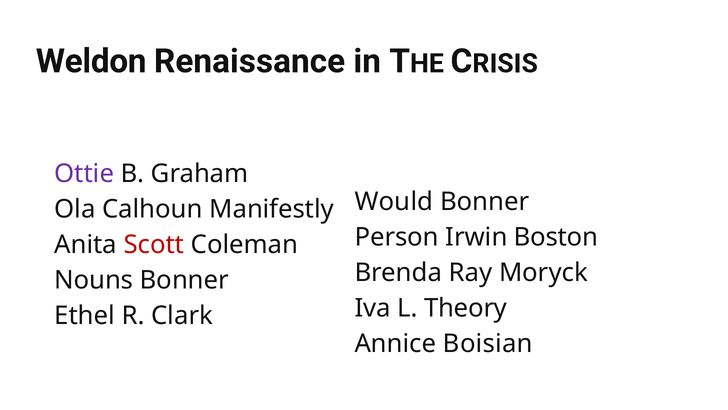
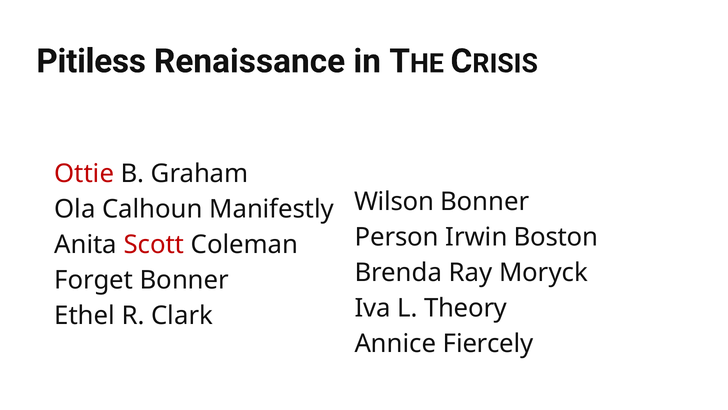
Weldon: Weldon -> Pitiless (91, 61)
Ottie colour: purple -> red (84, 174)
Would: Would -> Wilson (394, 201)
Nouns: Nouns -> Forget (94, 280)
Boisian: Boisian -> Fiercely (488, 343)
